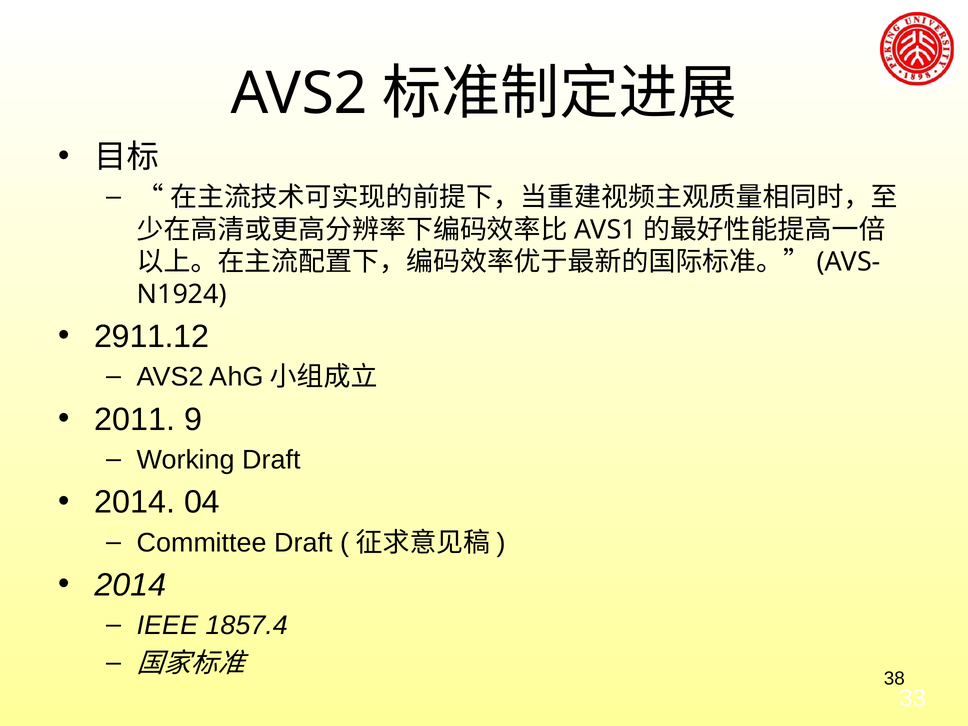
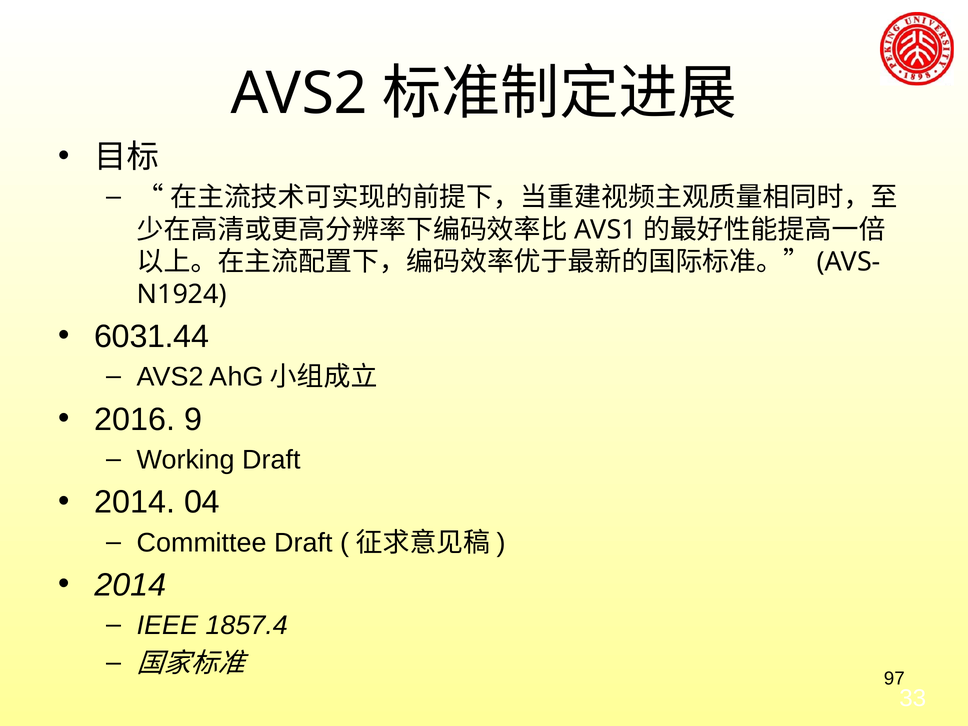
2911.12: 2911.12 -> 6031.44 (152, 337)
2011: 2011 -> 2016 (135, 419)
38: 38 -> 97 (894, 679)
